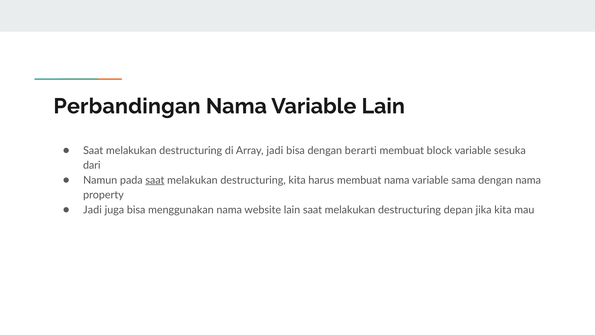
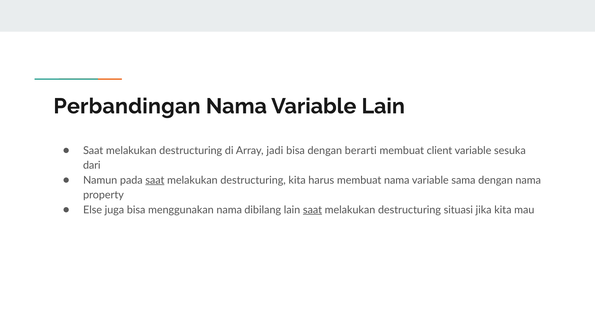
block: block -> client (439, 150)
Jadi: Jadi -> Else (93, 210)
website: website -> dibilang (263, 210)
saat underline: none -> present (313, 210)
depan: depan -> situasi (458, 210)
